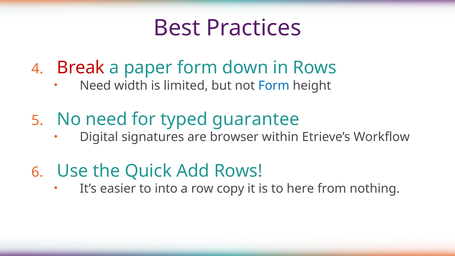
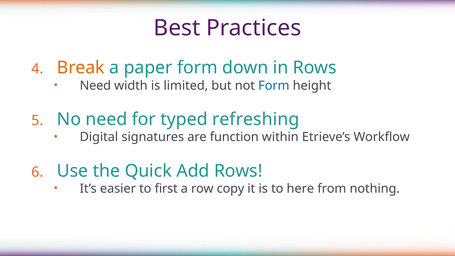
Break colour: red -> orange (81, 68)
guarantee: guarantee -> refreshing (256, 119)
browser: browser -> function (234, 137)
into: into -> first (166, 189)
